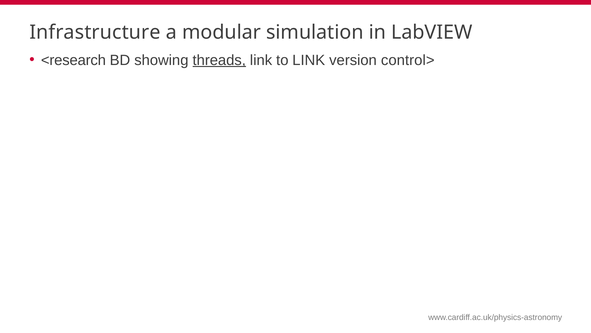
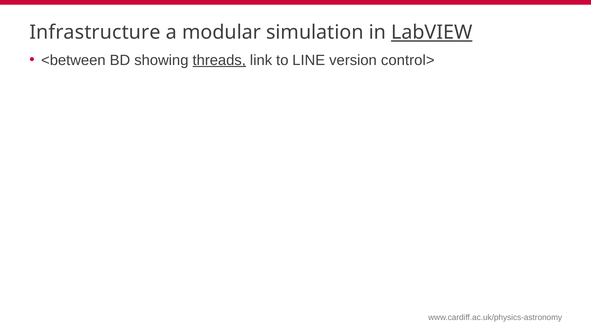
LabVIEW underline: none -> present (432, 32)
<research: <research -> <between (73, 60)
to LINK: LINK -> LINE (309, 60)
